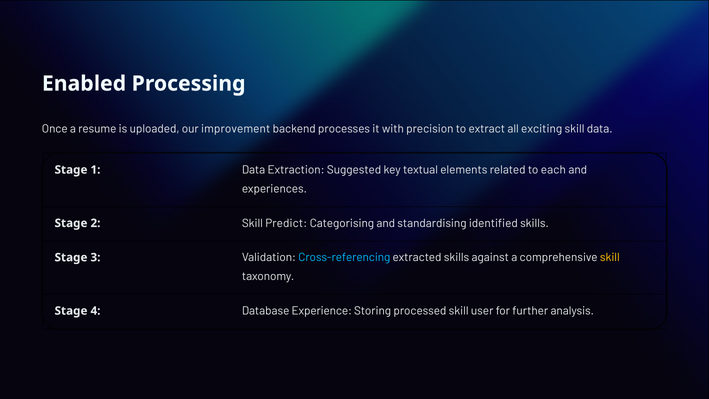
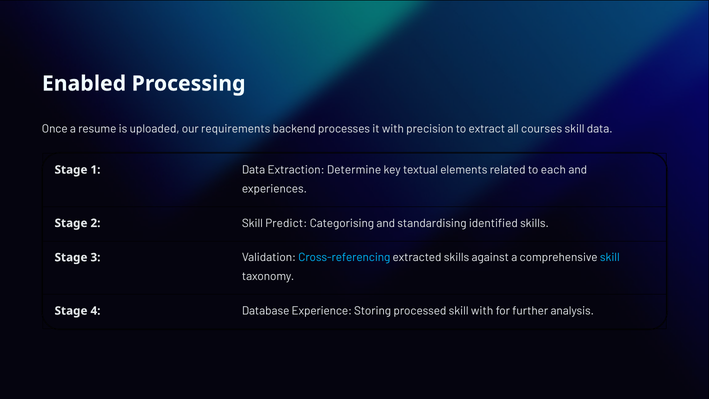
improvement: improvement -> requirements (236, 129)
exciting: exciting -> courses (542, 129)
Suggested: Suggested -> Determine (354, 170)
skill colour: yellow -> light blue (610, 257)
skill user: user -> with (482, 311)
